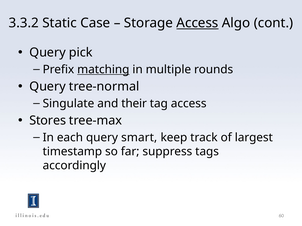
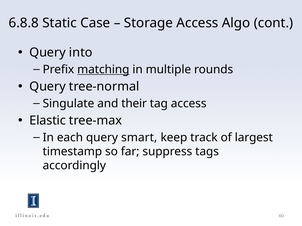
3.3.2: 3.3.2 -> 6.8.8 (24, 23)
Access underline: present -> none (197, 23)
pick: pick -> into (81, 53)
Stores: Stores -> Elastic (48, 121)
